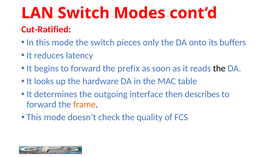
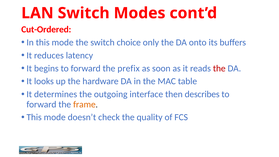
Cut-Ratified: Cut-Ratified -> Cut-Ordered (46, 29)
pieces: pieces -> choice (129, 42)
the colour: black -> red (219, 68)
